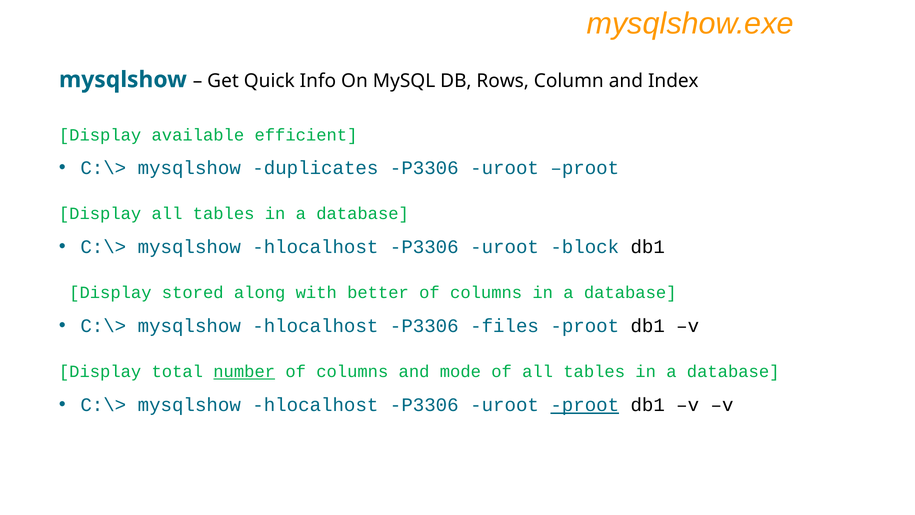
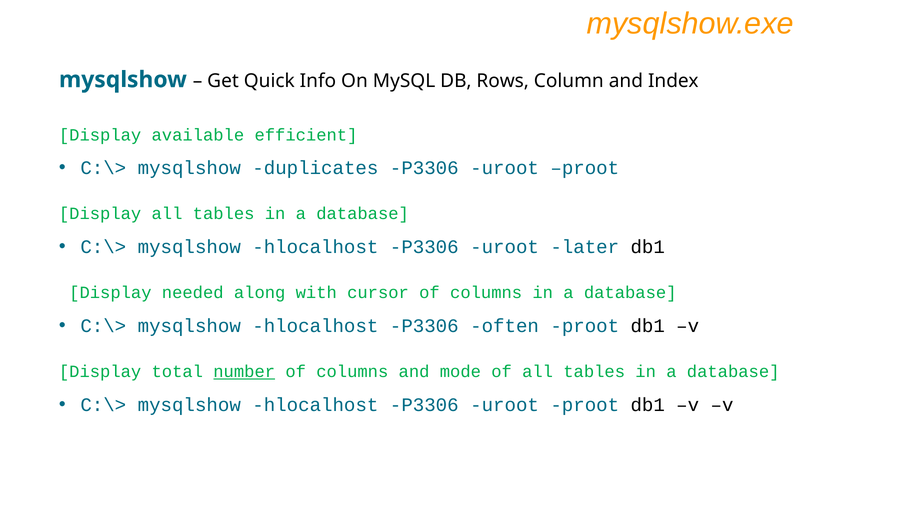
block: block -> later (585, 247)
stored: stored -> needed (193, 293)
better: better -> cursor (378, 293)
files: files -> often (505, 326)
proot underline: present -> none (585, 405)
